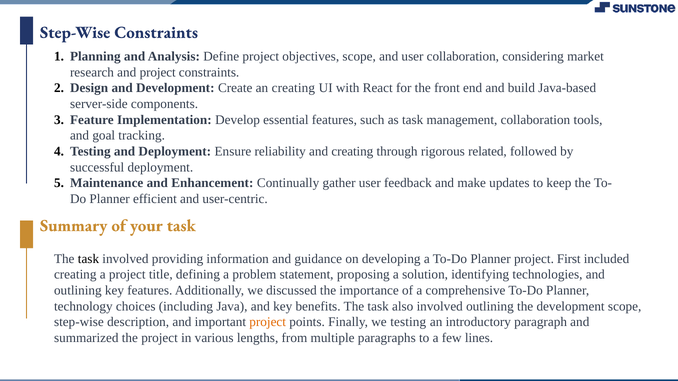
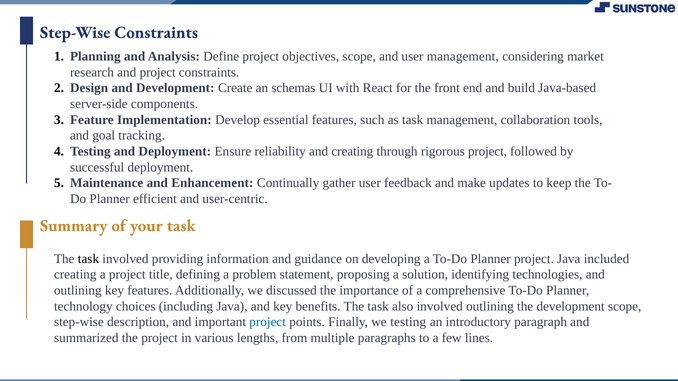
user collaboration: collaboration -> management (463, 57)
an creating: creating -> schemas (293, 88)
rigorous related: related -> project (487, 152)
project First: First -> Java (569, 259)
project colour: orange -> blue (268, 322)
